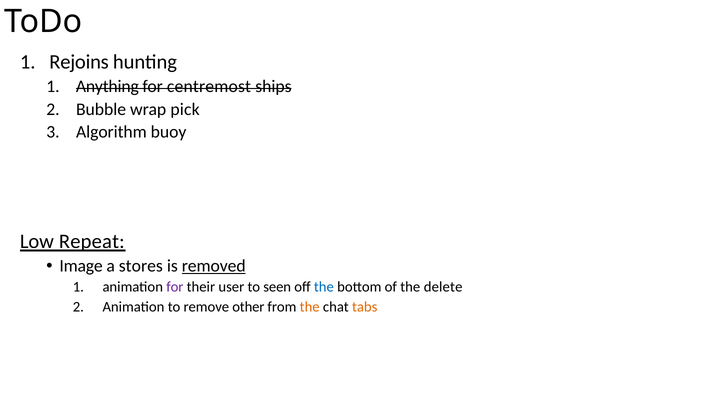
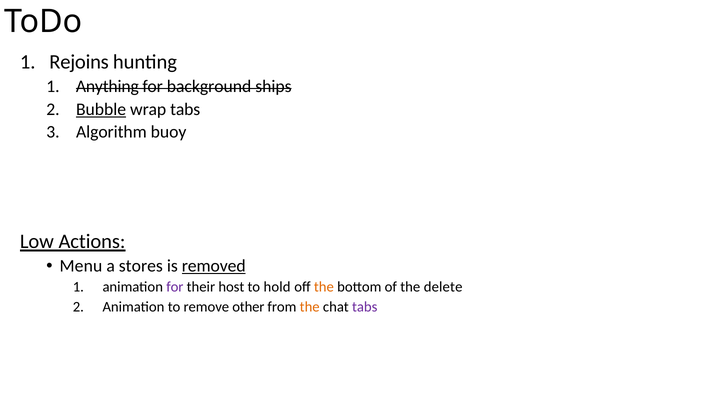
centremost: centremost -> background (209, 86)
Bubble underline: none -> present (101, 109)
wrap pick: pick -> tabs (185, 109)
Repeat: Repeat -> Actions (92, 241)
Image: Image -> Menu (81, 266)
user: user -> host (231, 287)
seen: seen -> hold (277, 287)
the colour: blue -> orange (324, 287)
tabs colour: orange -> purple (365, 306)
